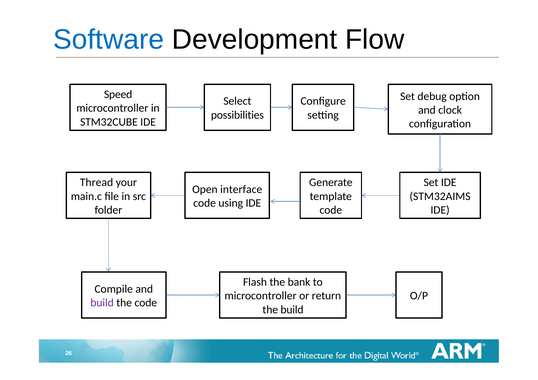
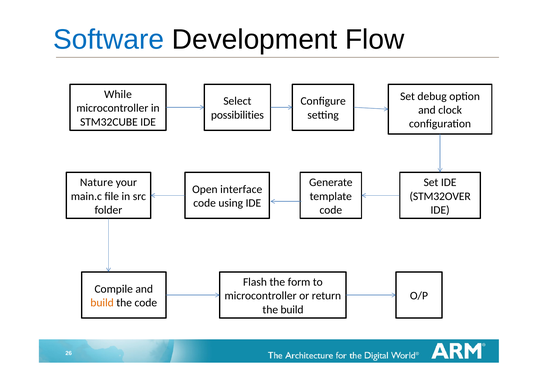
Speed: Speed -> While (118, 94)
Thread: Thread -> Nature (96, 183)
STM32AIMS: STM32AIMS -> STM32OVER (440, 196)
bank: bank -> form (299, 282)
build colour: purple -> orange (102, 303)
